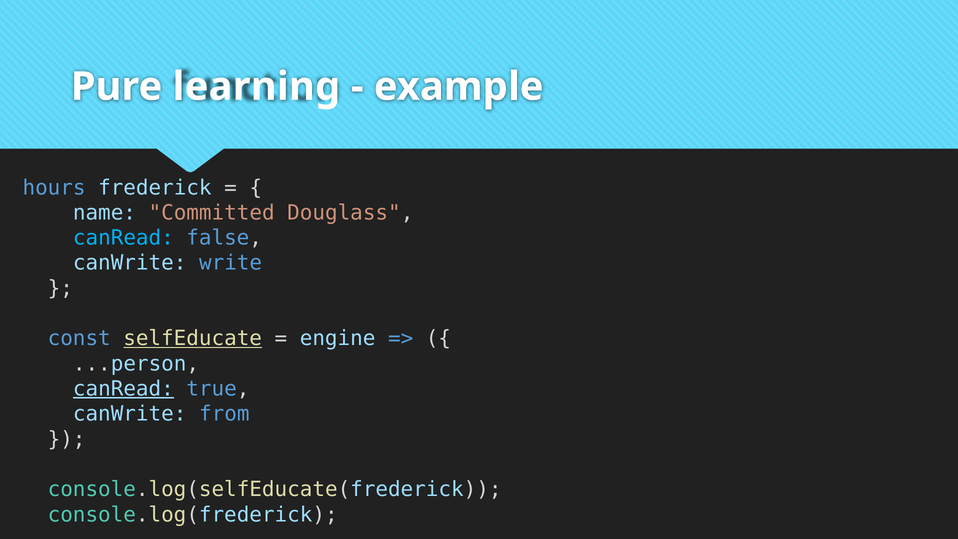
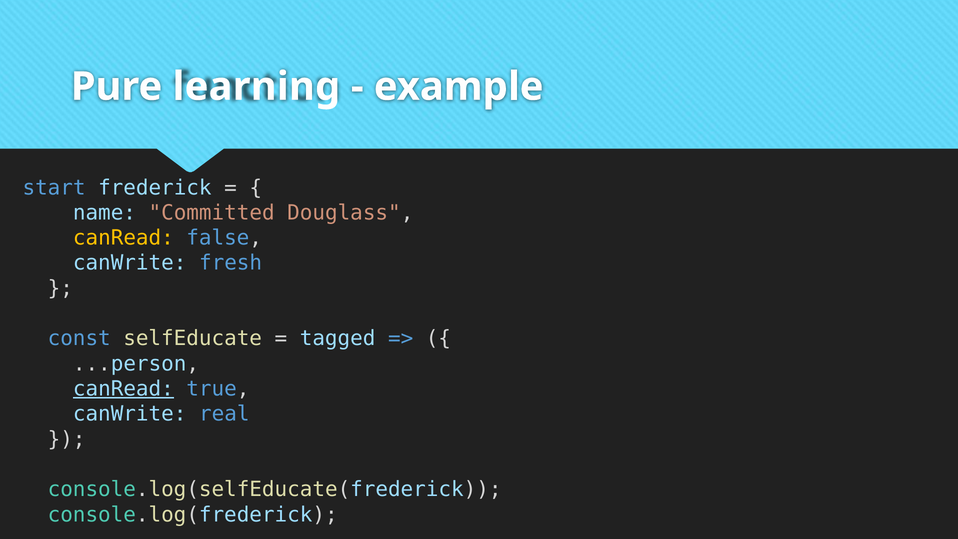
hours: hours -> start (54, 188)
canRead colour: light blue -> yellow (123, 238)
write: write -> fresh (231, 263)
selfEducate underline: present -> none (193, 338)
engine: engine -> tagged (338, 338)
from: from -> real (224, 414)
